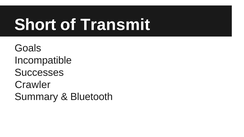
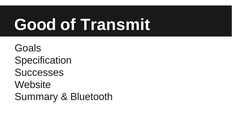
Short: Short -> Good (35, 25)
Incompatible: Incompatible -> Specification (43, 60)
Crawler: Crawler -> Website (33, 85)
